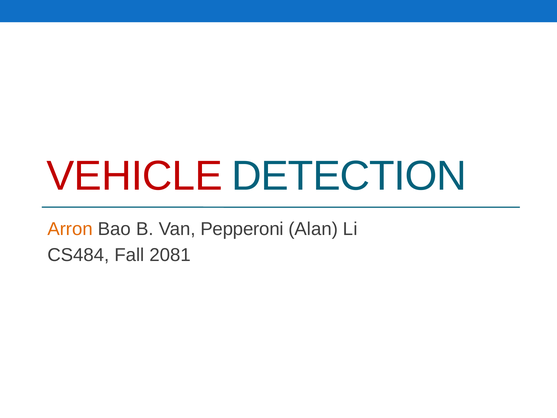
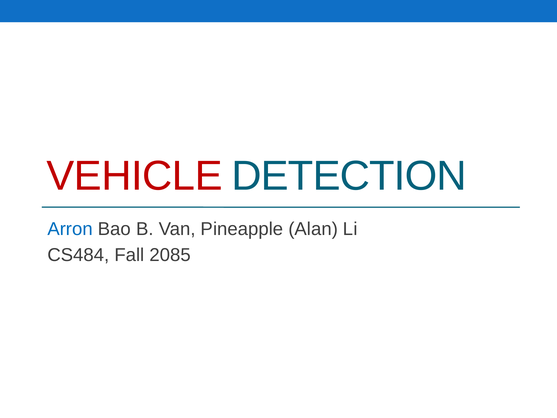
Arron colour: orange -> blue (70, 229)
Pepperoni: Pepperoni -> Pineapple (242, 229)
2081: 2081 -> 2085 (170, 255)
